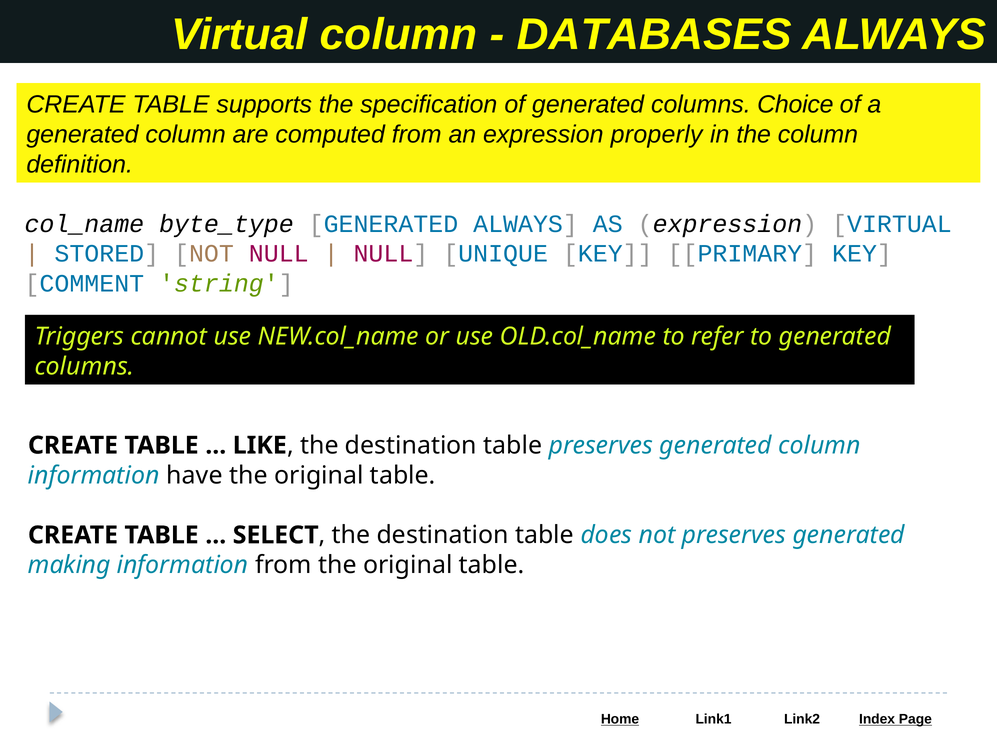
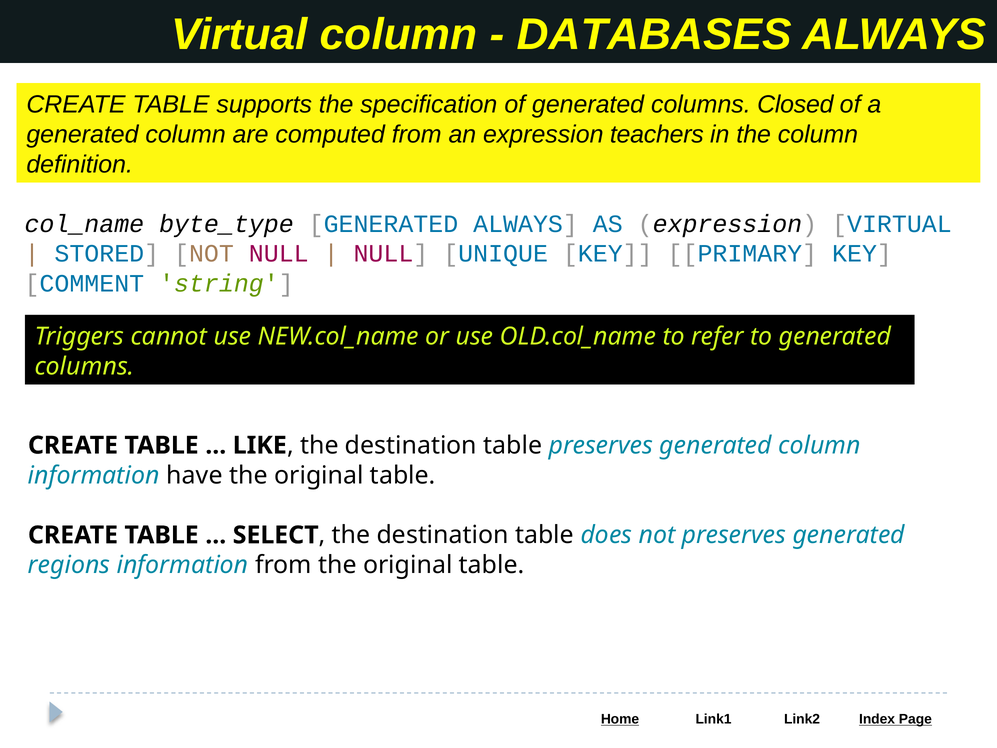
Choice: Choice -> Closed (795, 105)
properly: properly -> teachers (657, 135)
making: making -> regions (69, 565)
